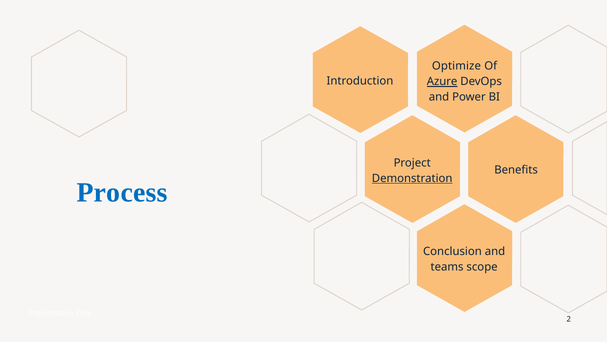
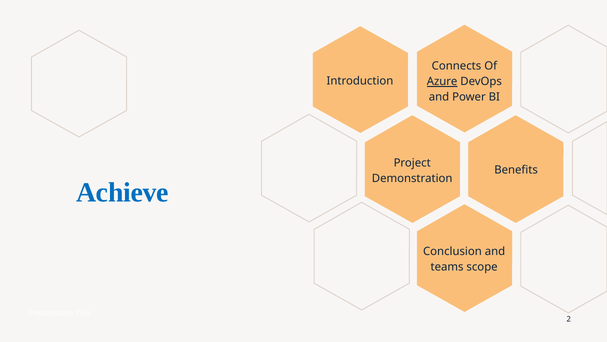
Optimize: Optimize -> Connects (456, 66)
Demonstration underline: present -> none (412, 178)
Process: Process -> Achieve (122, 192)
